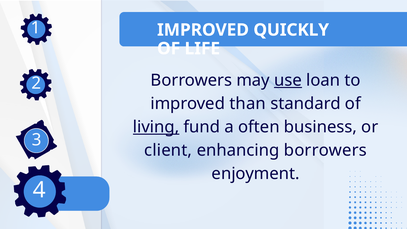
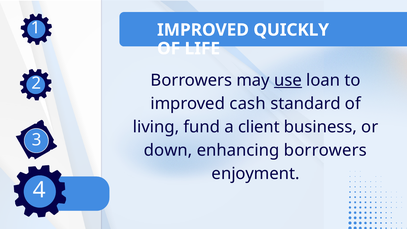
than: than -> cash (248, 104)
living underline: present -> none (156, 127)
often: often -> client (259, 127)
client: client -> down (168, 150)
